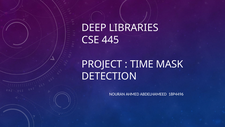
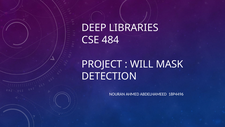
445: 445 -> 484 (110, 40)
TIME: TIME -> WILL (142, 64)
